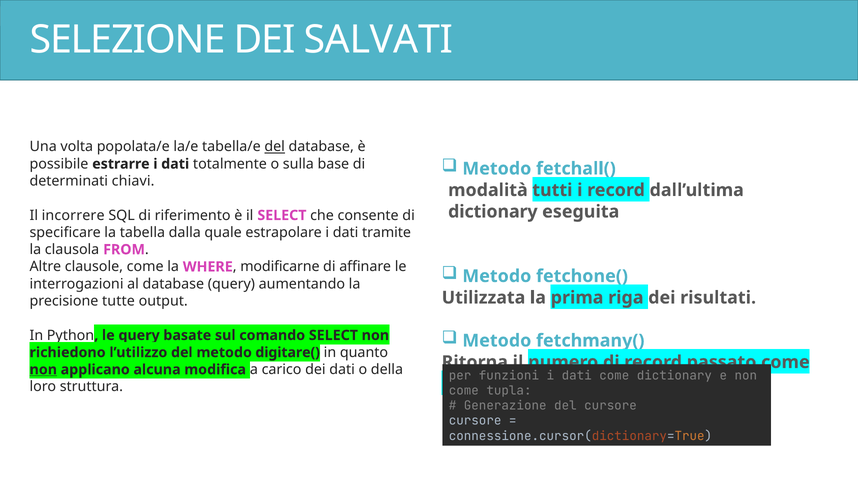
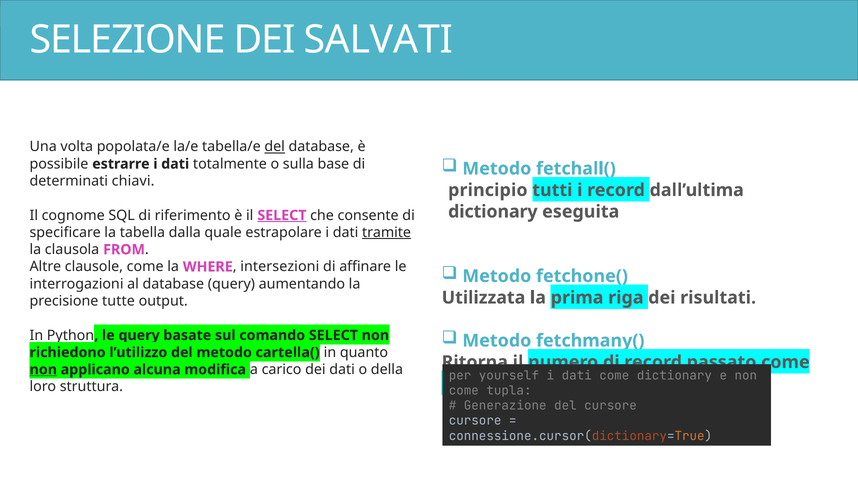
modalità: modalità -> principio (488, 190)
incorrere: incorrere -> cognome (73, 215)
SELECT underline: none -> present (282, 215)
tramite underline: none -> present (387, 232)
modificarne: modificarne -> intersezioni (280, 267)
digitare(: digitare( -> cartella( (288, 352)
funzioni: funzioni -> yourself (509, 375)
